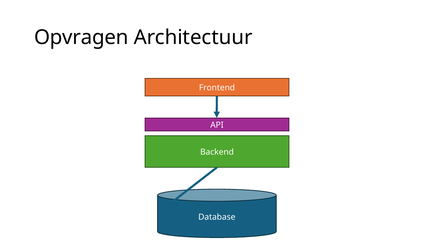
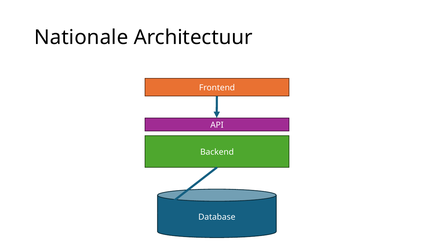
Opvragen: Opvragen -> Nationale (81, 38)
